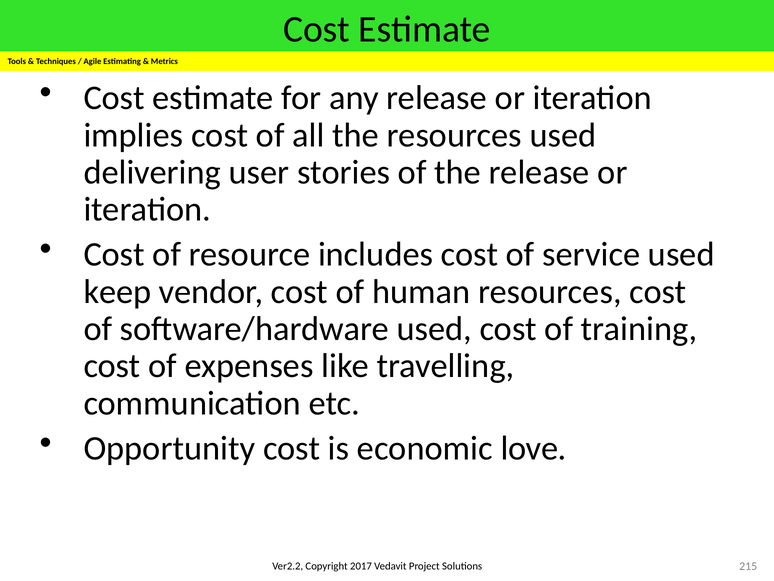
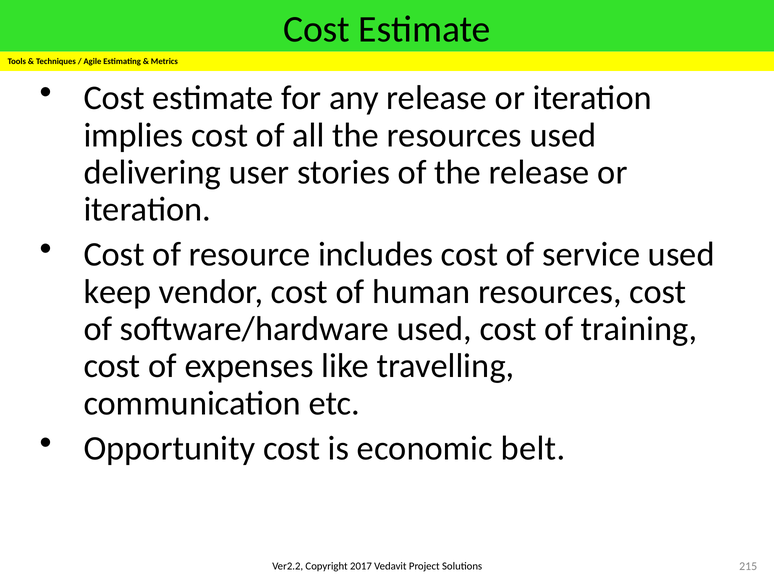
love: love -> belt (533, 448)
